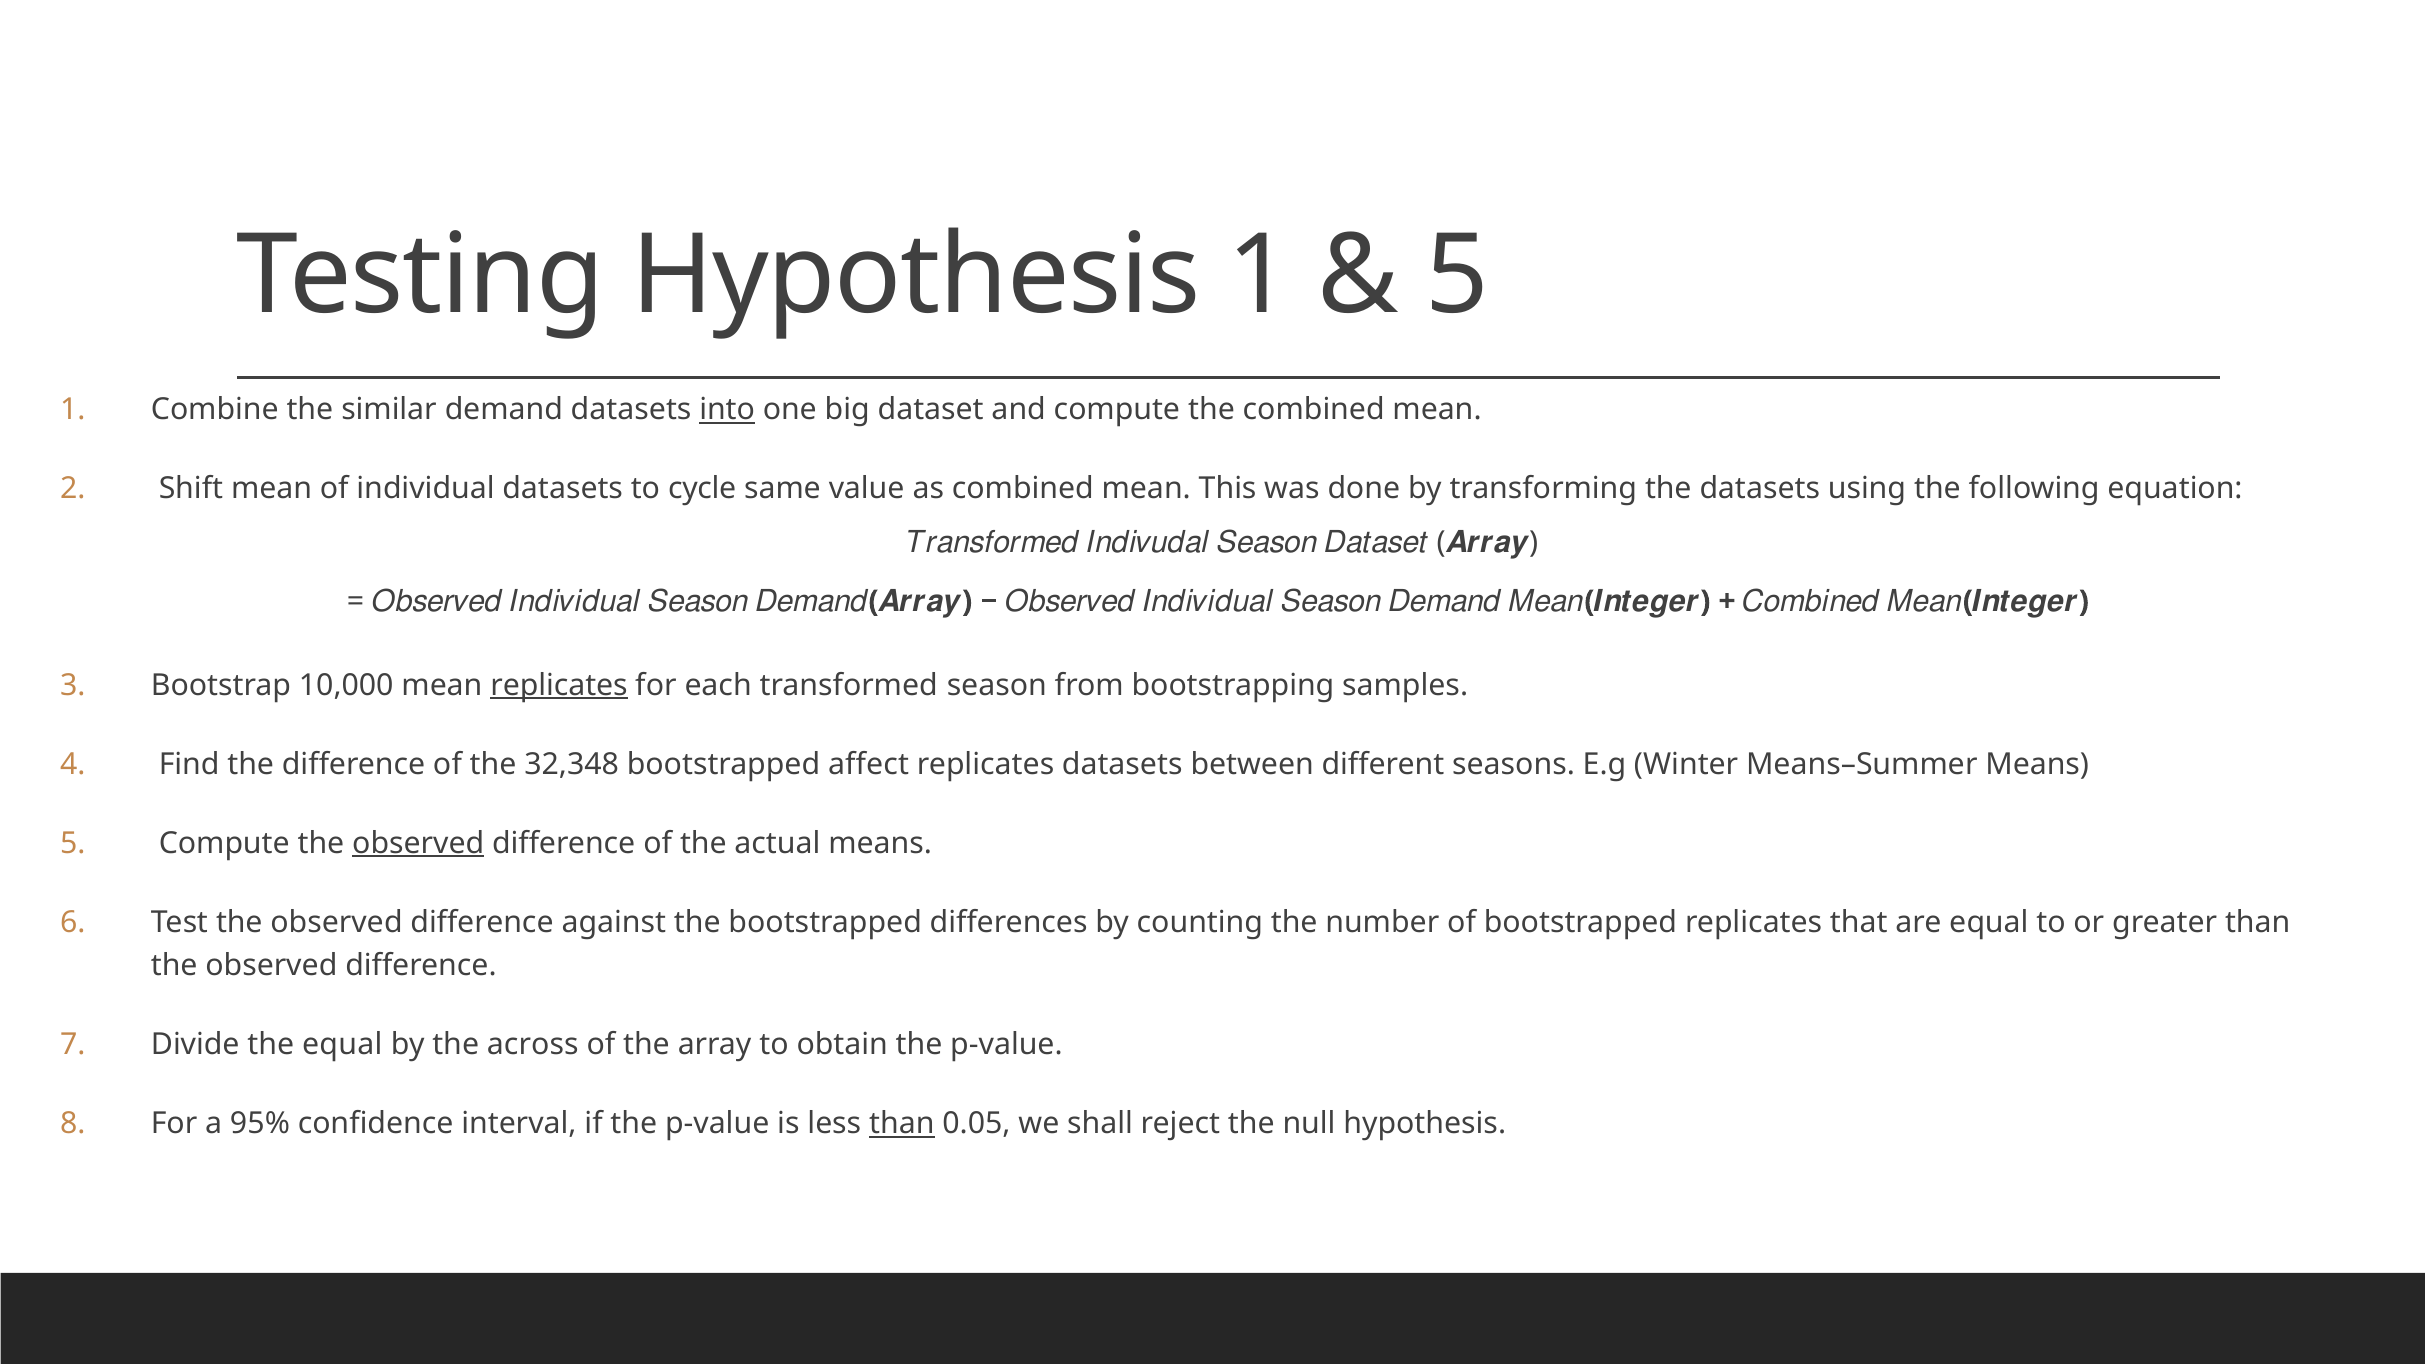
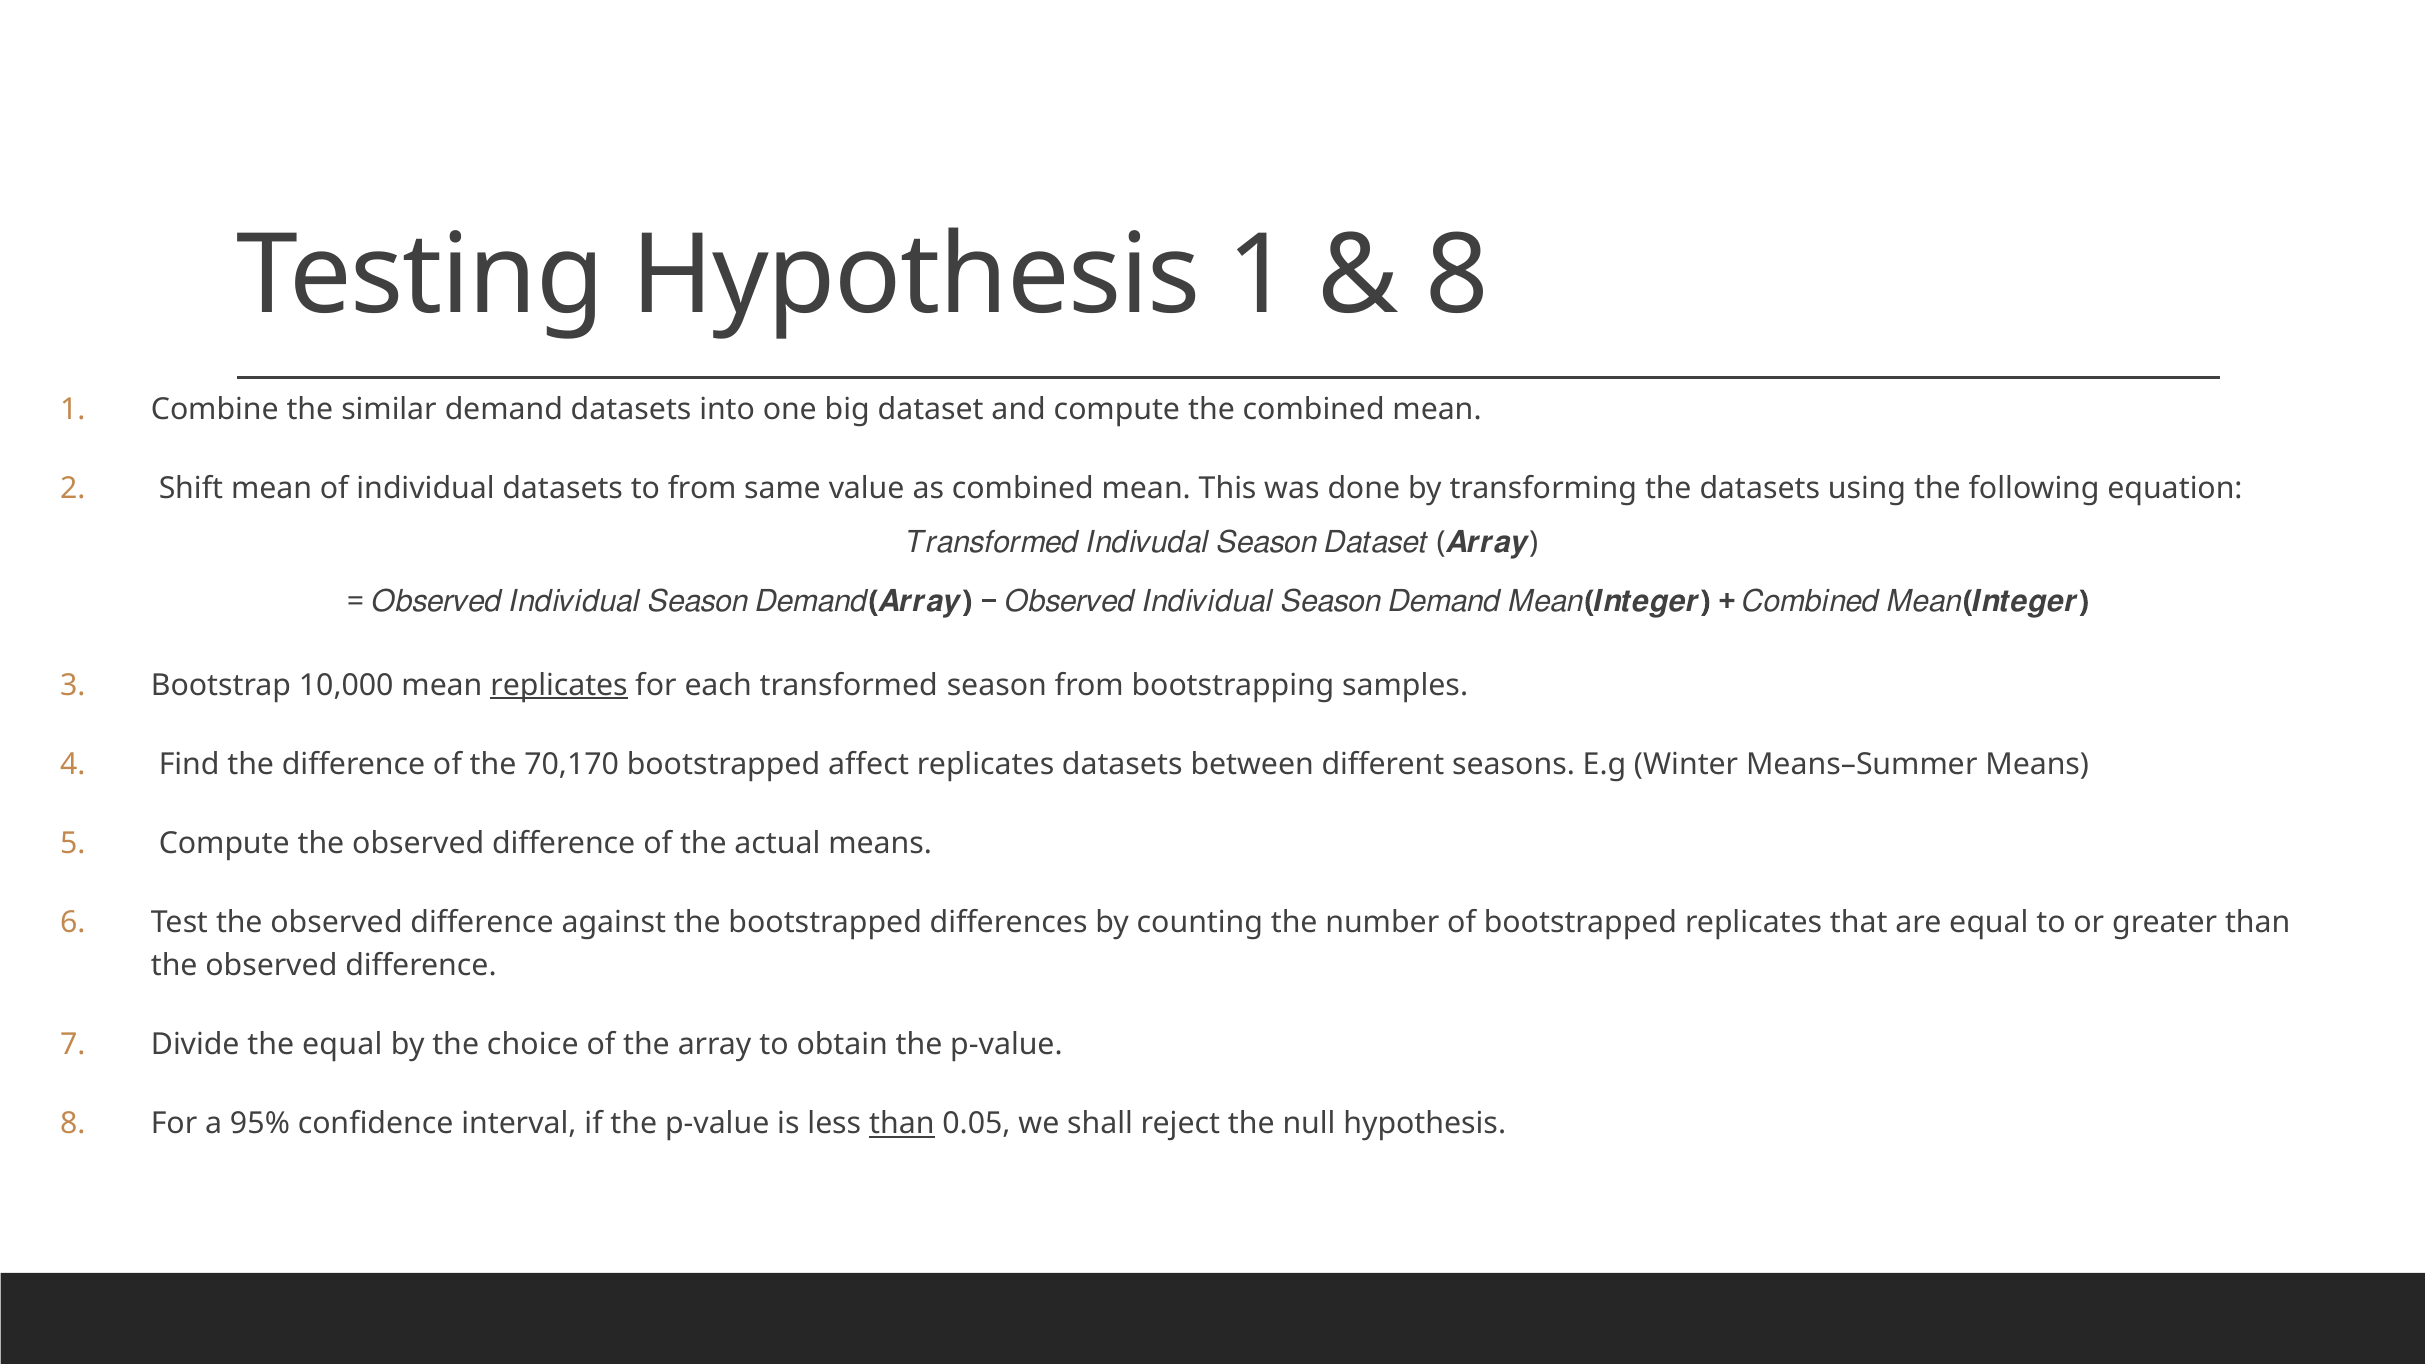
5: 5 -> 8 (1457, 276)
into underline: present -> none (727, 410)
to cycle: cycle -> from (702, 489)
32,348: 32,348 -> 70,170 (572, 764)
observed underline: present -> none (418, 843)
across: across -> choice (533, 1045)
